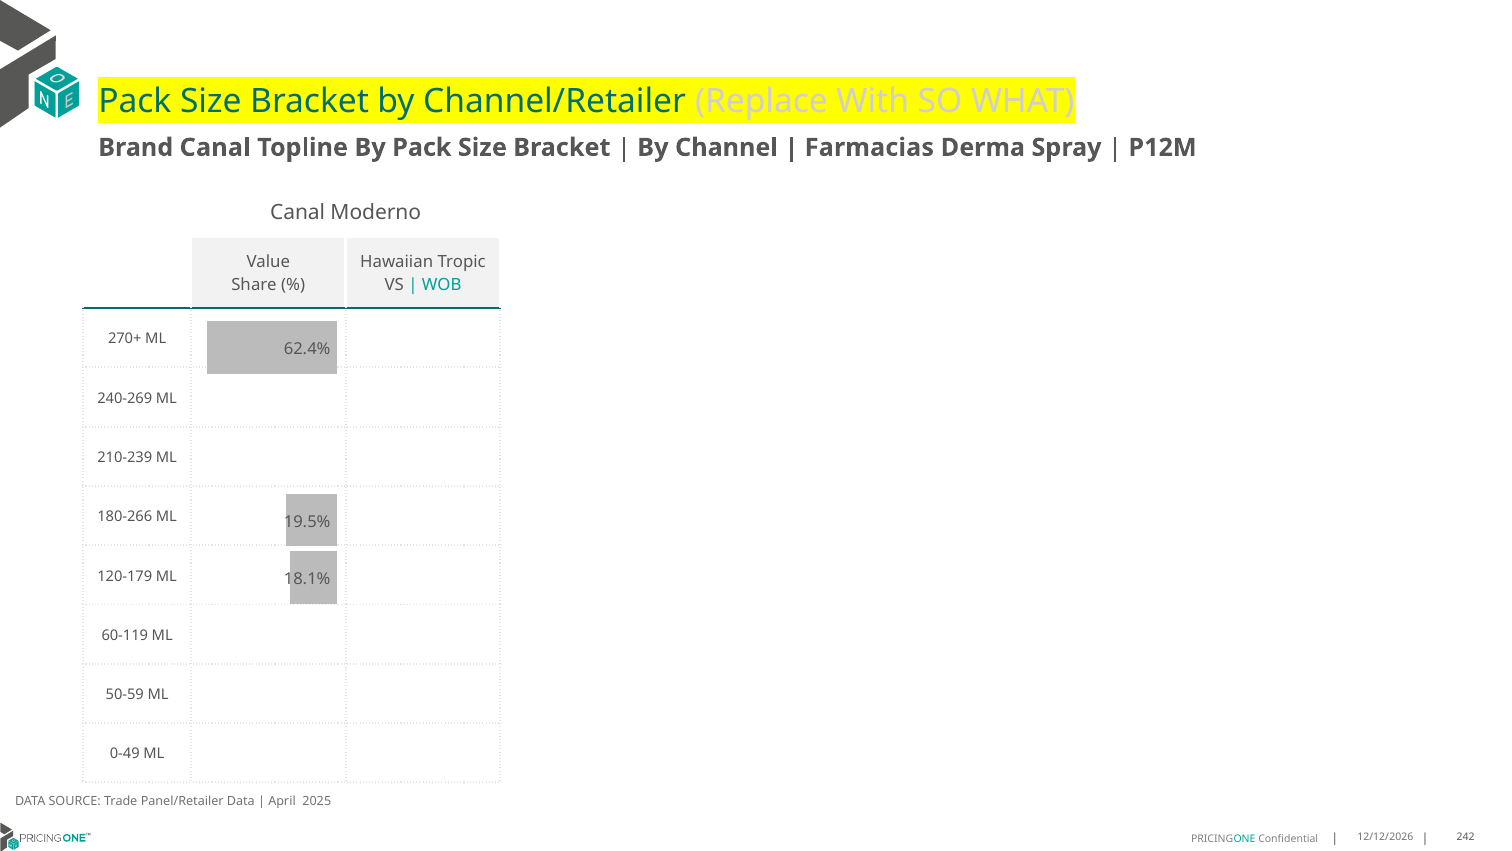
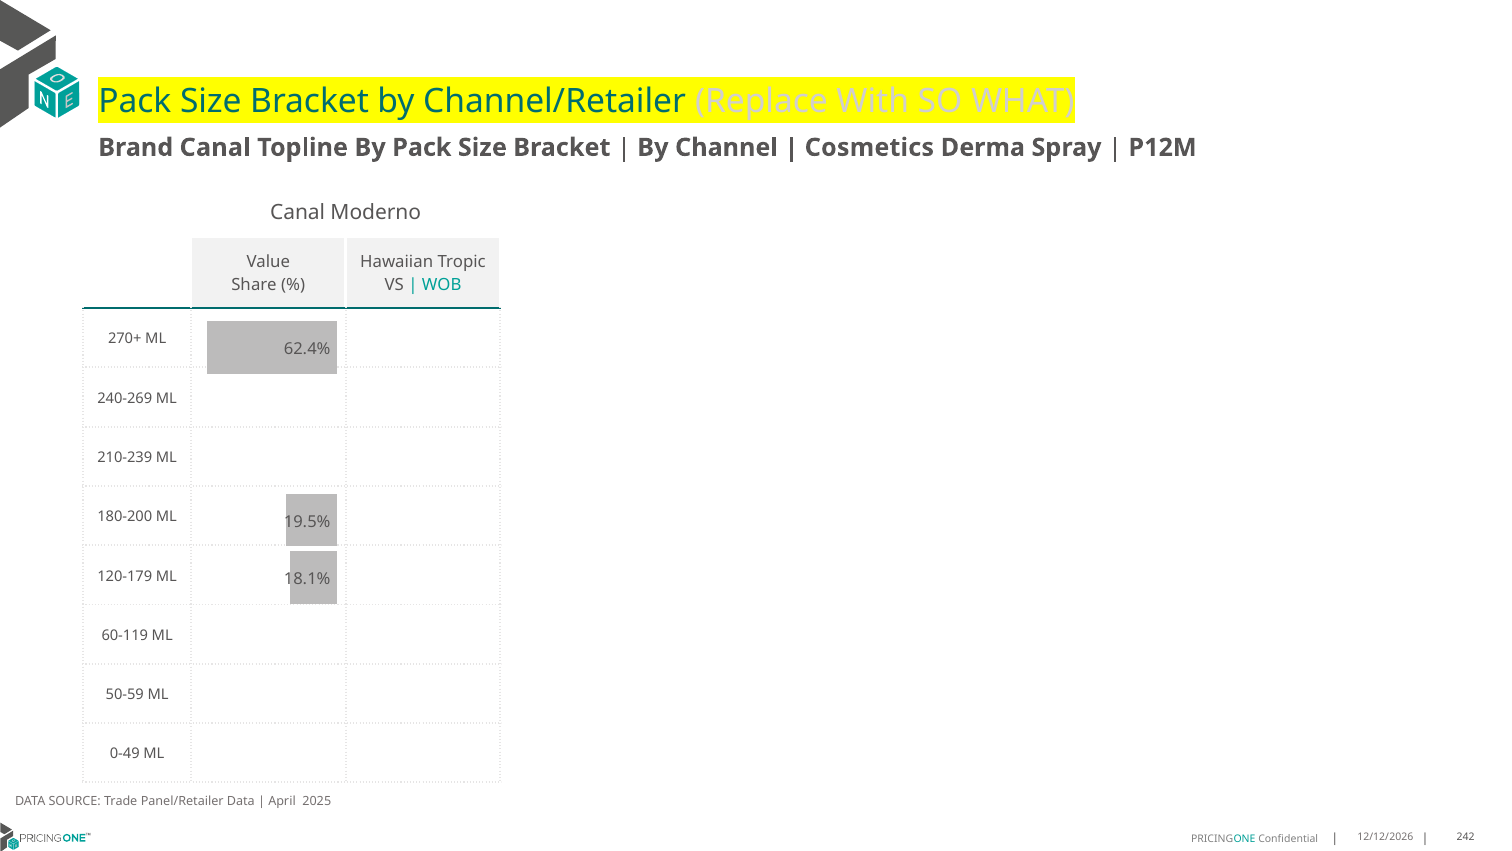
Farmacias: Farmacias -> Cosmetics (869, 147)
180-266: 180-266 -> 180-200 (125, 517)
